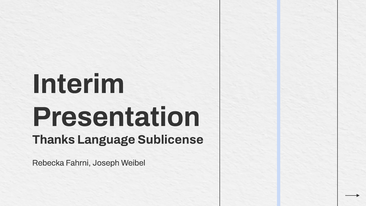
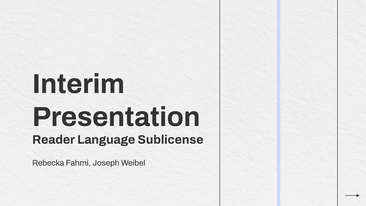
Thanks: Thanks -> Reader (53, 140)
